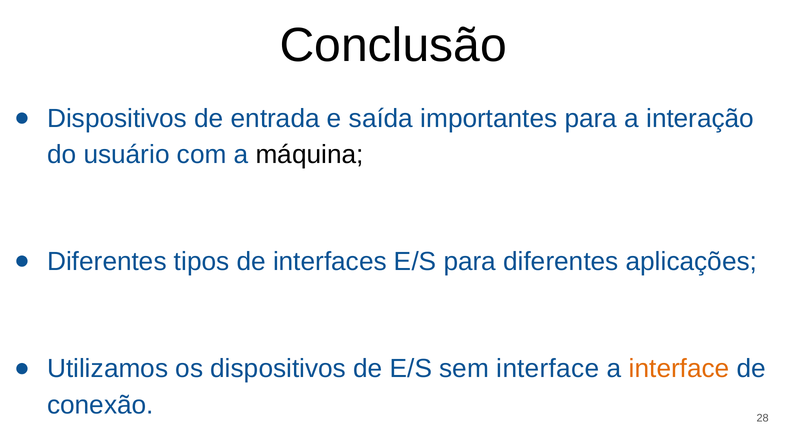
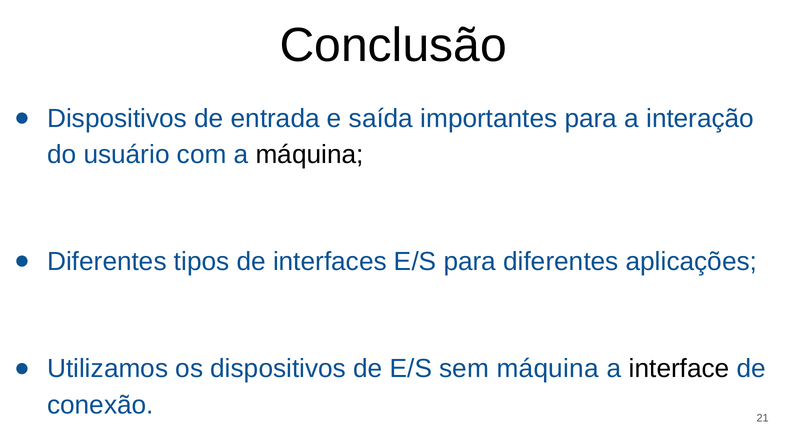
sem interface: interface -> máquina (548, 369)
interface colour: orange -> black (679, 369)
28: 28 -> 21 (763, 419)
